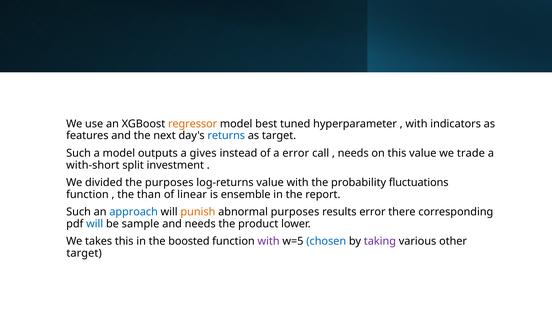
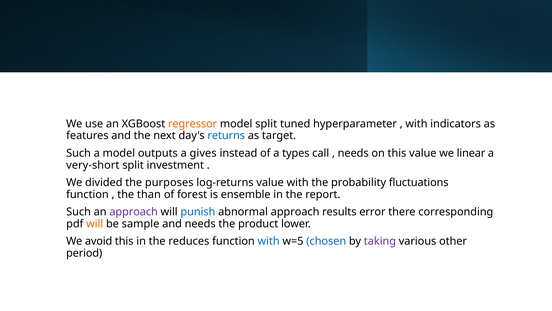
model best: best -> split (266, 124)
a error: error -> types (296, 153)
trade: trade -> linear (471, 153)
with-short: with-short -> very-short (93, 165)
linear: linear -> forest (192, 194)
approach colour: blue -> purple (134, 212)
punish colour: orange -> blue (198, 212)
abnormal purposes: purposes -> approach (295, 212)
will colour: blue -> orange (95, 223)
takes: takes -> avoid (99, 241)
boosted: boosted -> reduces (189, 241)
with colour: purple -> blue (269, 241)
target: target -> period (84, 253)
